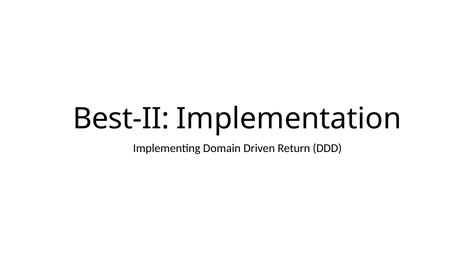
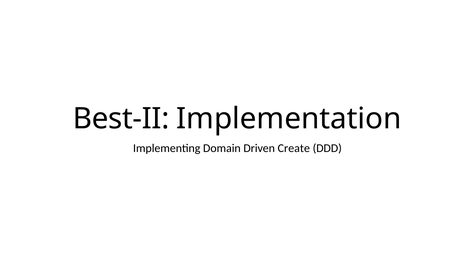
Return: Return -> Create (294, 148)
